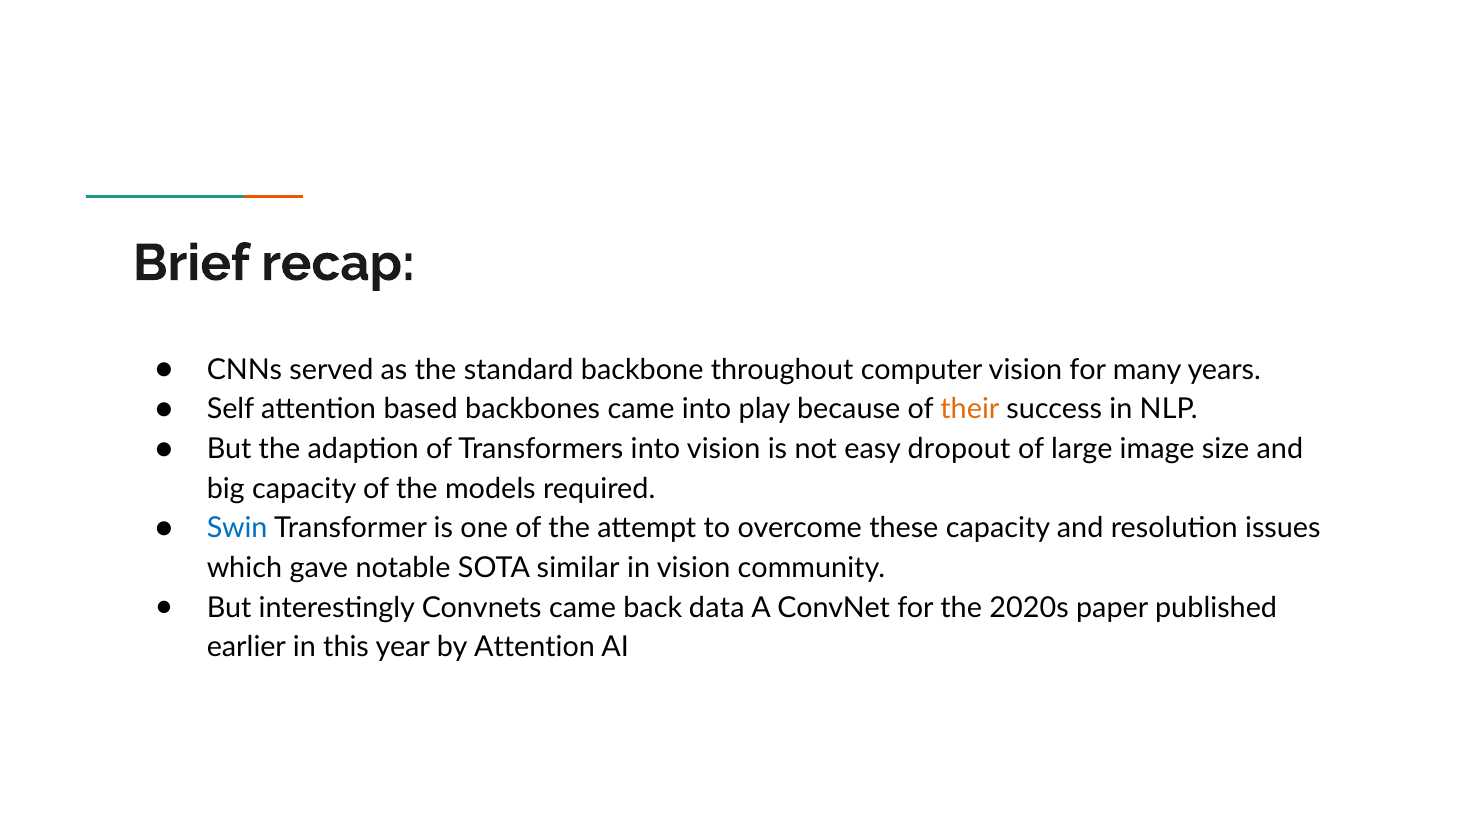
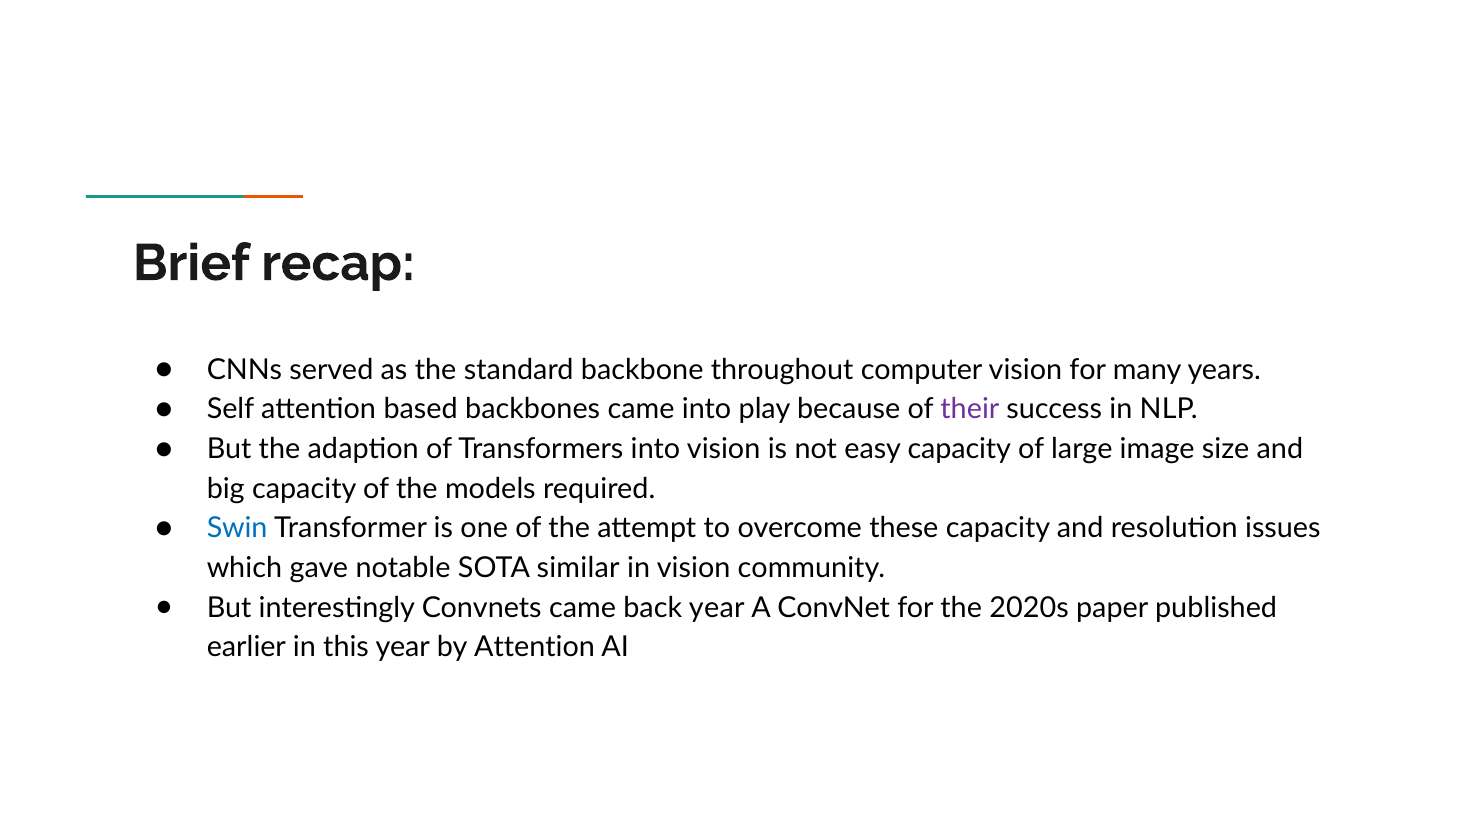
their colour: orange -> purple (970, 409)
easy dropout: dropout -> capacity (959, 449)
back data: data -> year (717, 608)
